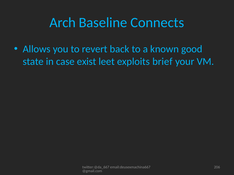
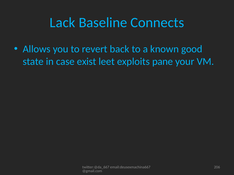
Arch: Arch -> Lack (62, 23)
brief: brief -> pane (163, 62)
